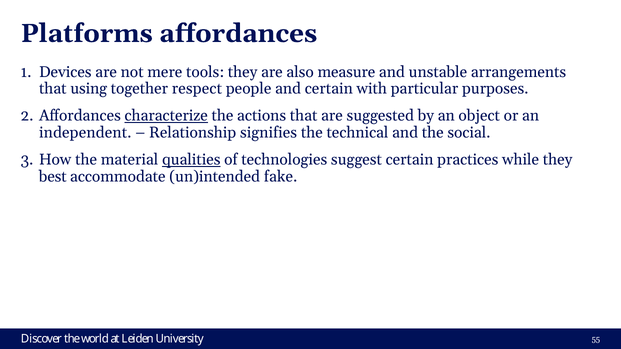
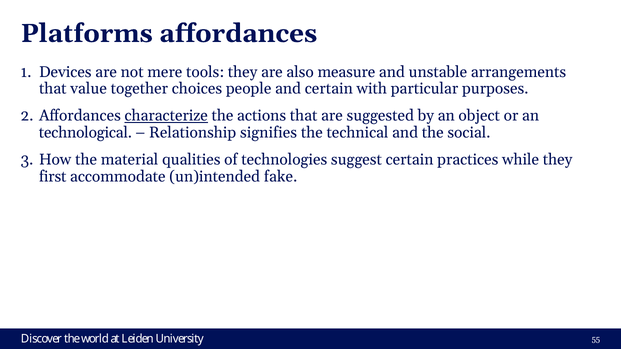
using: using -> value (89, 89)
respect: respect -> choices (197, 89)
independent: independent -> technological (85, 133)
qualities underline: present -> none (191, 160)
best: best -> first (53, 177)
